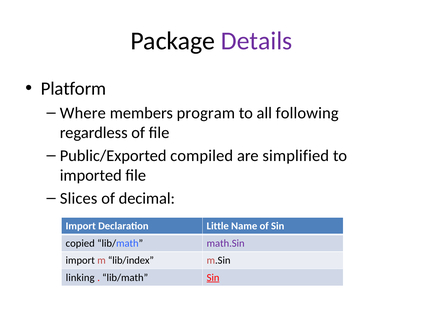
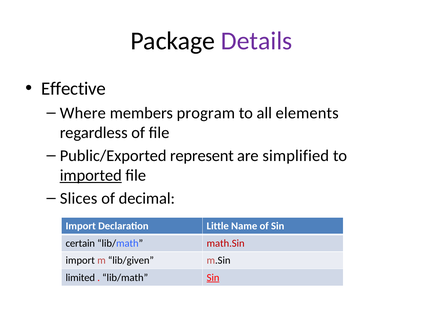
Platform: Platform -> Effective (73, 89)
following: following -> elements (307, 113)
compiled: compiled -> represent (202, 156)
imported underline: none -> present (91, 176)
copied: copied -> certain (80, 243)
math.Sin colour: purple -> red (226, 243)
lib/index: lib/index -> lib/given (131, 261)
linking: linking -> limited (80, 278)
